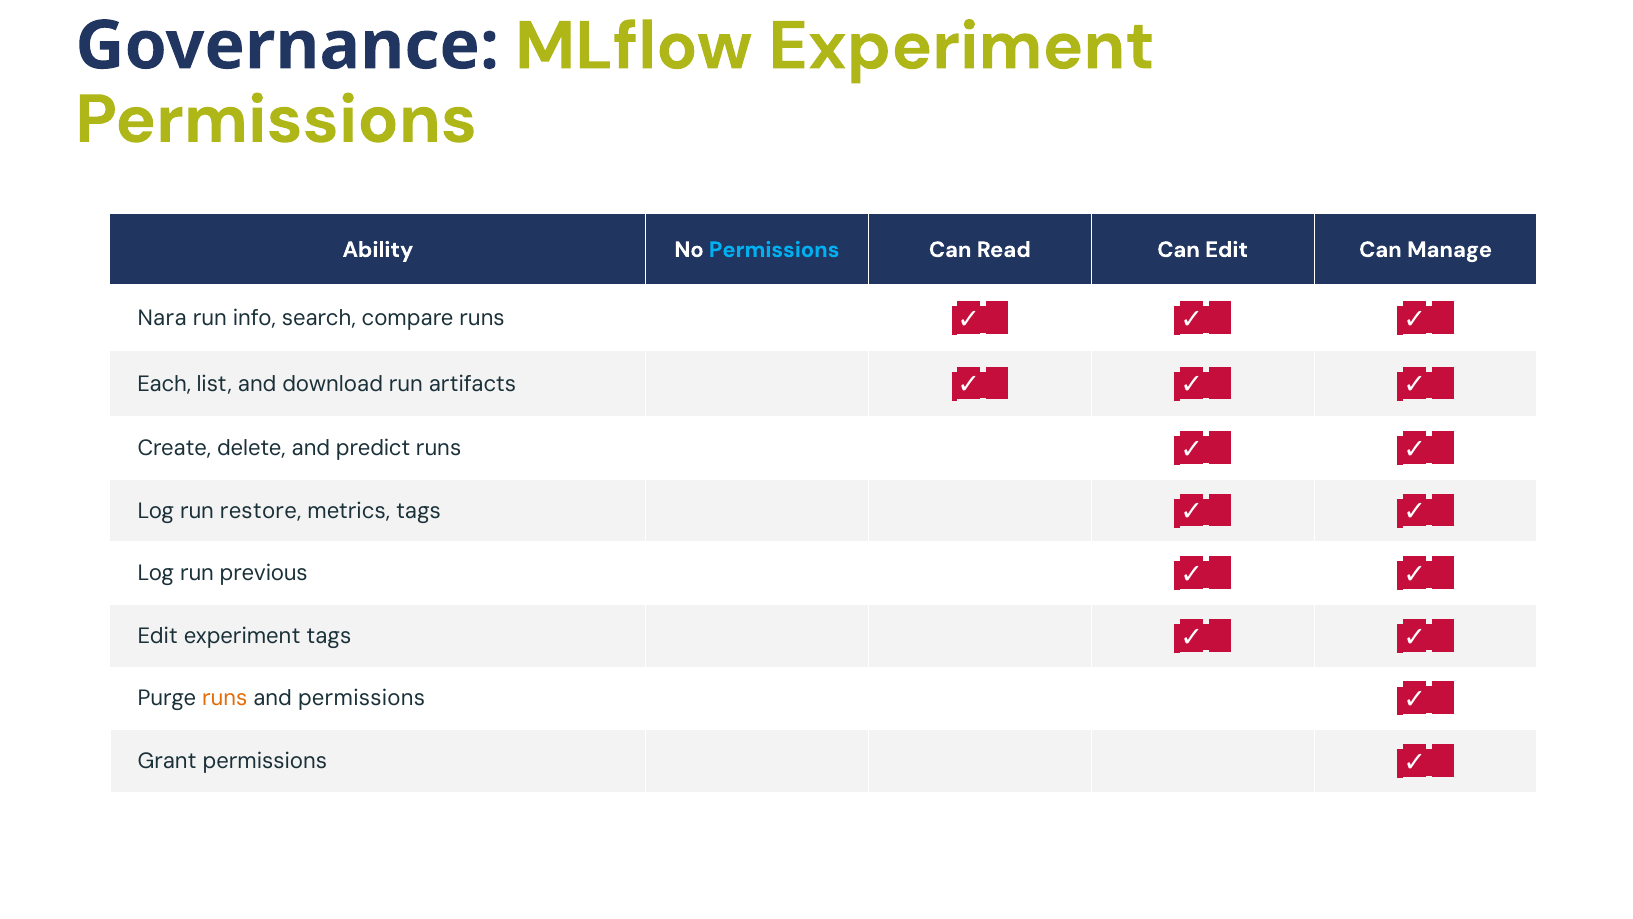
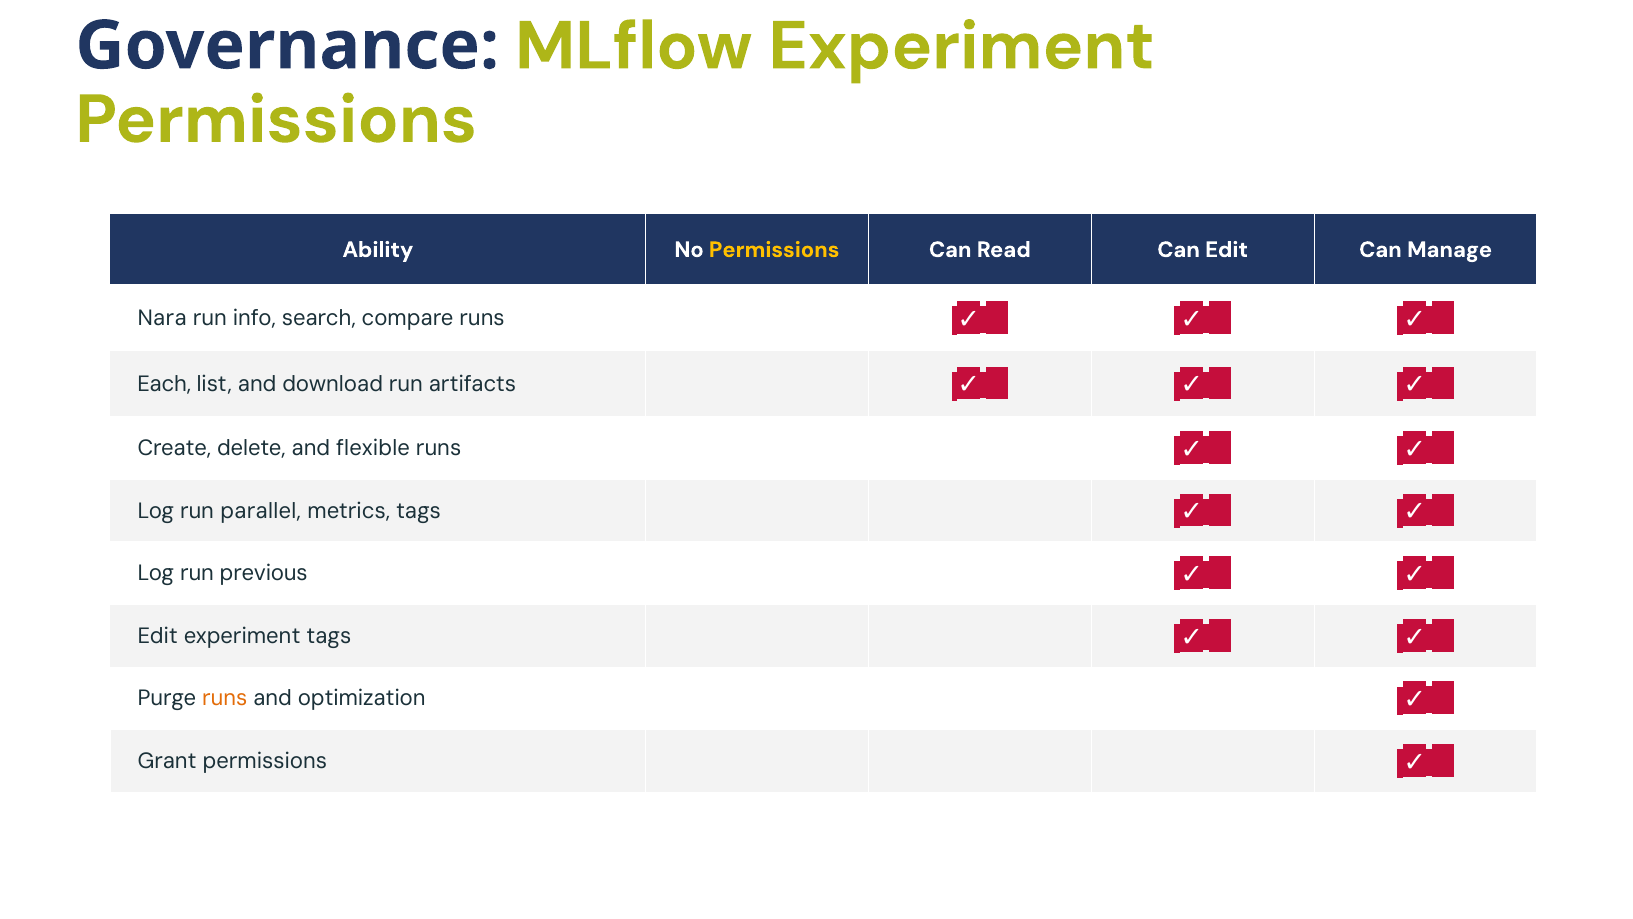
Permissions colour: light blue -> yellow (774, 250)
predict: predict -> flexible (373, 448)
restore: restore -> parallel (261, 511)
and permissions: permissions -> optimization (362, 698)
